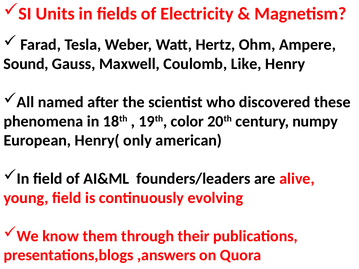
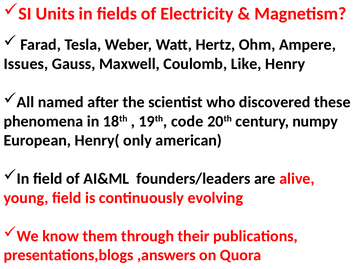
Sound: Sound -> Issues (26, 64)
color: color -> code (187, 121)
